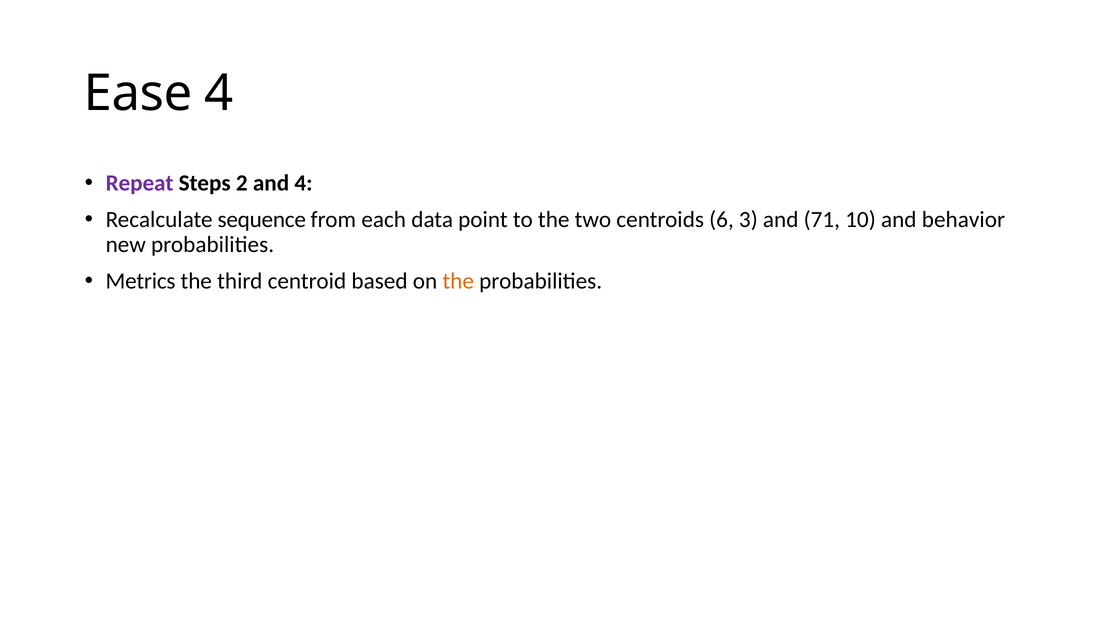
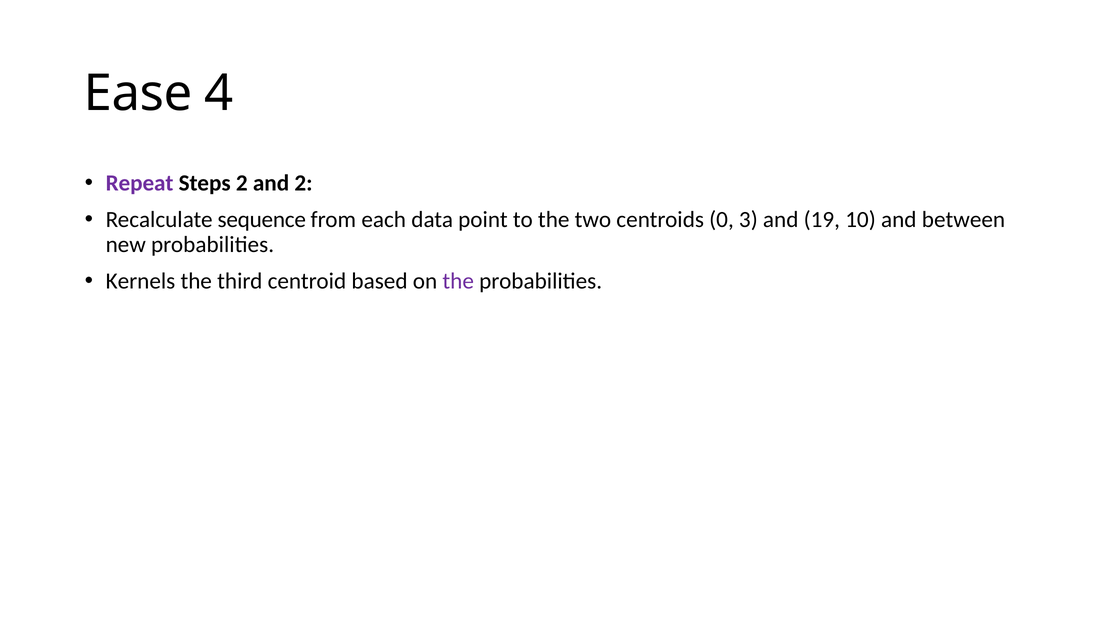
and 4: 4 -> 2 (304, 183)
6: 6 -> 0 (721, 220)
71: 71 -> 19 (822, 220)
behavior: behavior -> between (963, 220)
Metrics: Metrics -> Kernels (140, 281)
the colour: orange -> purple (458, 281)
